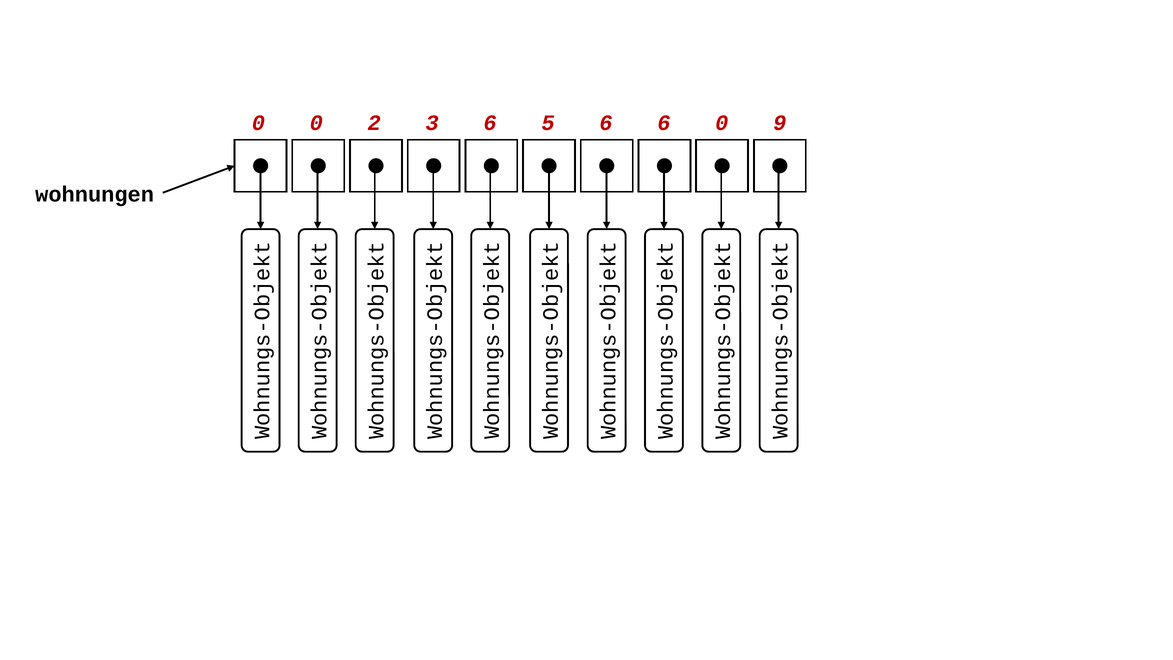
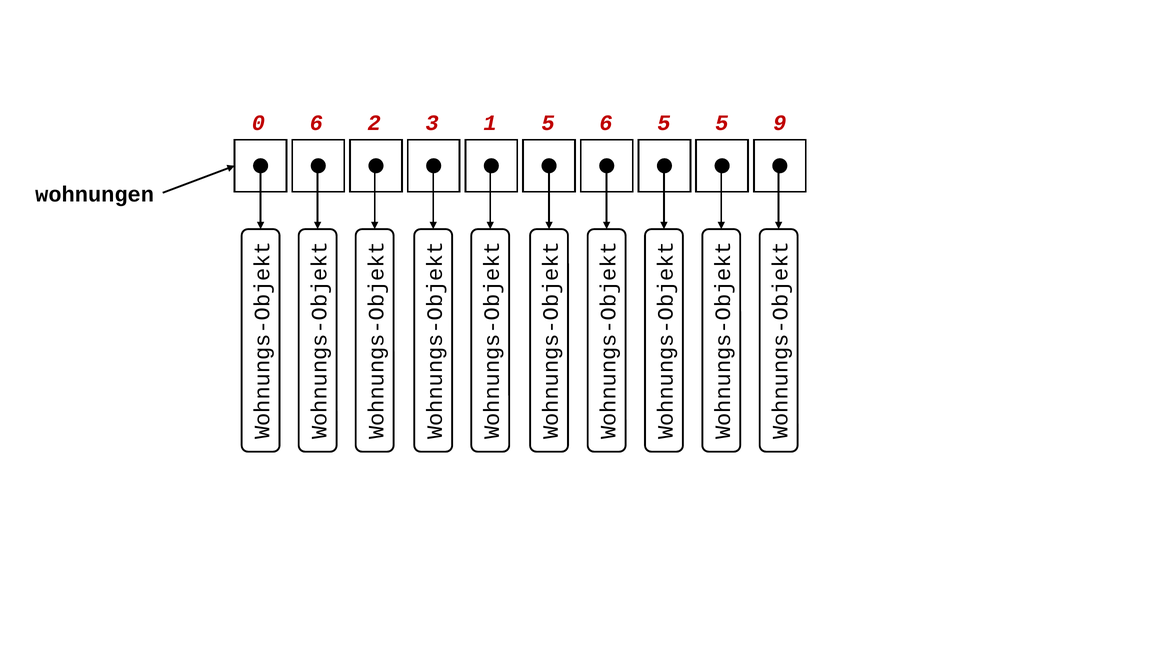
0 0: 0 -> 6 (316, 123)
2 6: 6 -> 1 (490, 123)
6 6: 6 -> 5 (664, 123)
3 0: 0 -> 5 (722, 123)
